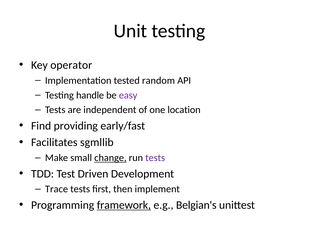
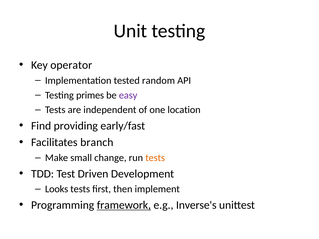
handle: handle -> primes (90, 95)
sgmllib: sgmllib -> branch (97, 143)
change underline: present -> none (110, 158)
tests colour: purple -> orange (155, 158)
Trace: Trace -> Looks (57, 189)
Belgian's: Belgian's -> Inverse's (196, 205)
